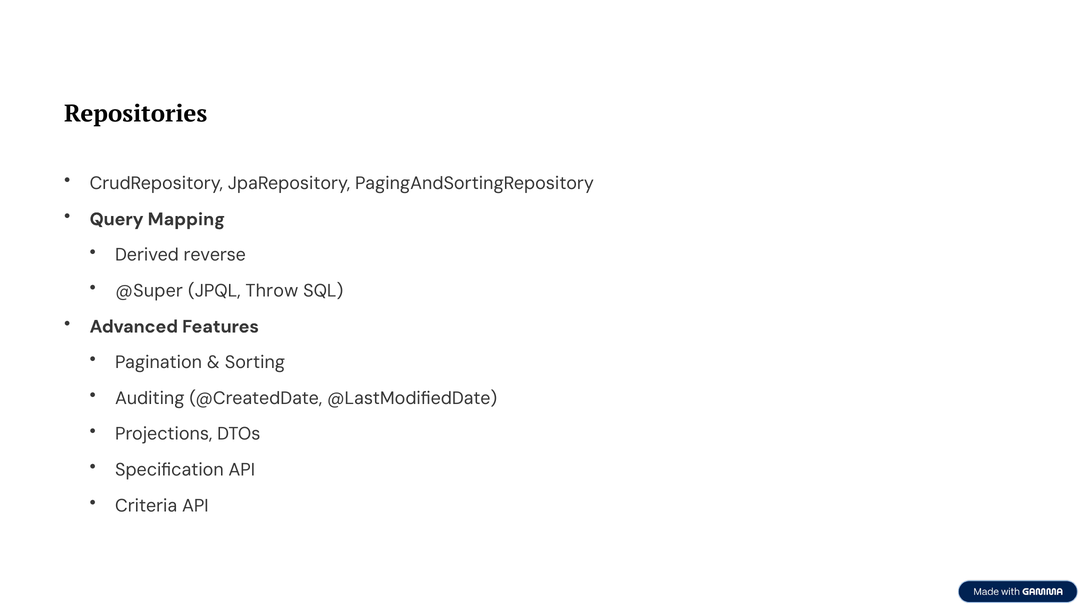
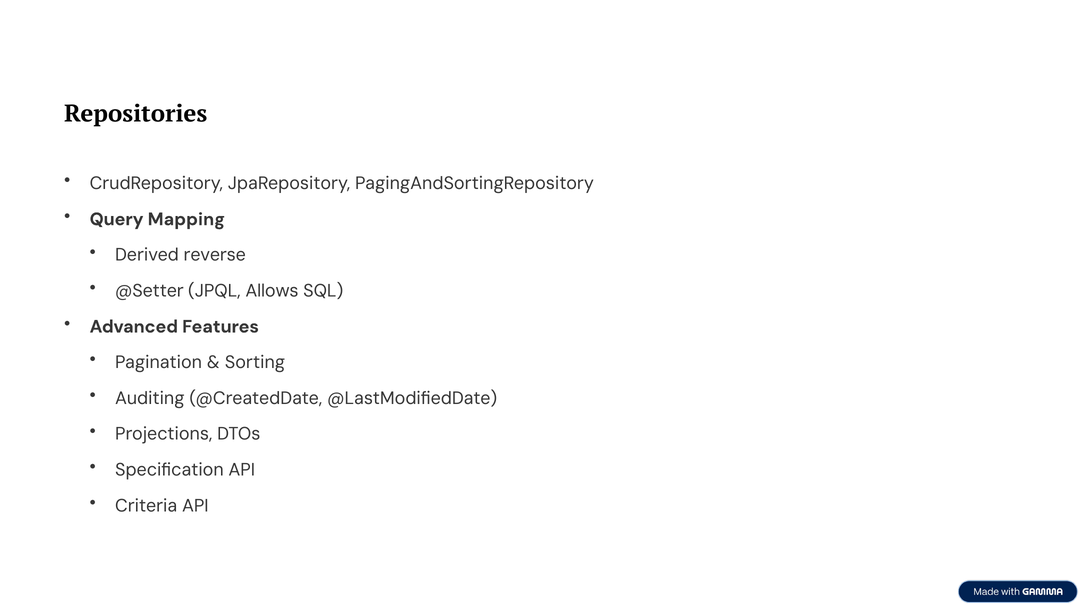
@Super: @Super -> @Setter (149, 291)
Throw: Throw -> Allows (272, 291)
